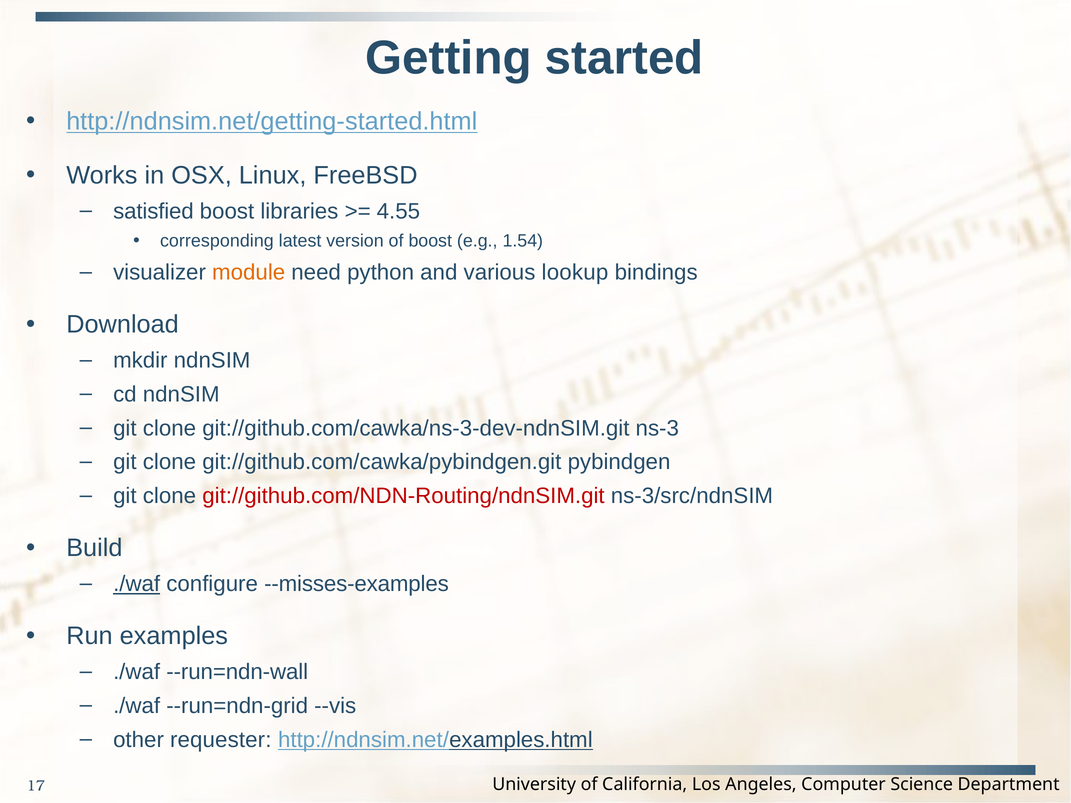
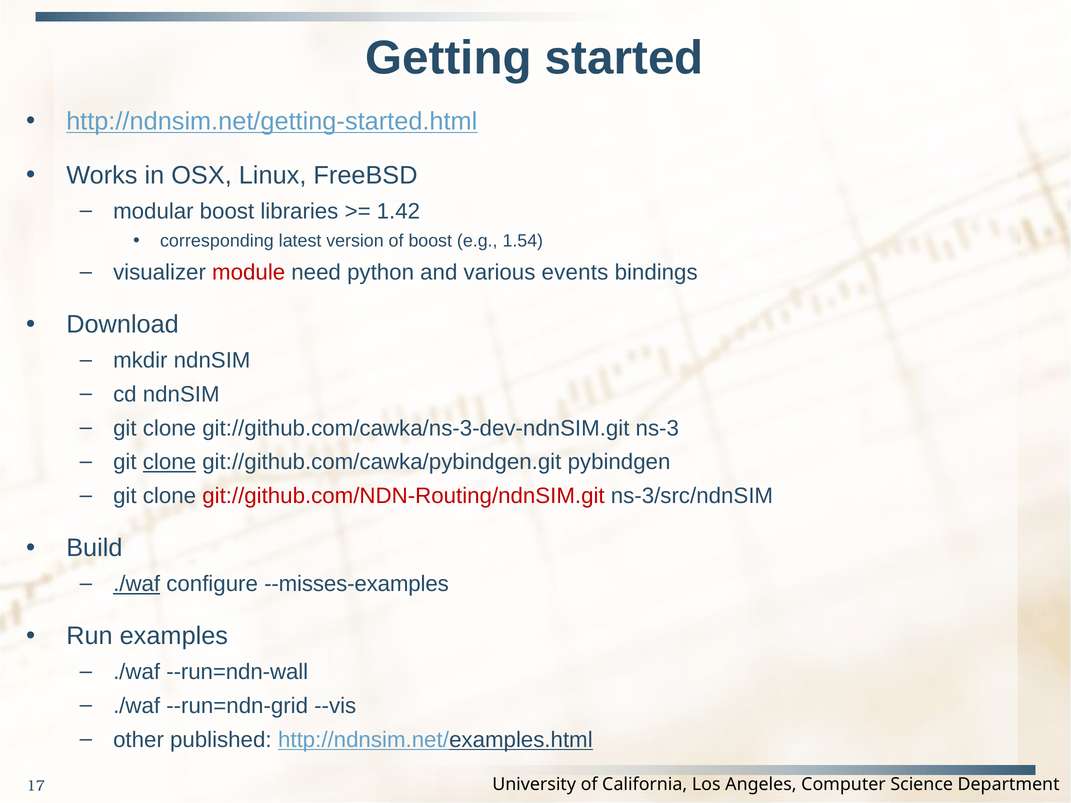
satisfied: satisfied -> modular (153, 211)
4.55: 4.55 -> 1.42 (398, 211)
module colour: orange -> red (249, 273)
lookup: lookup -> events (575, 273)
clone underline: none -> present (169, 462)
requester: requester -> published (221, 740)
